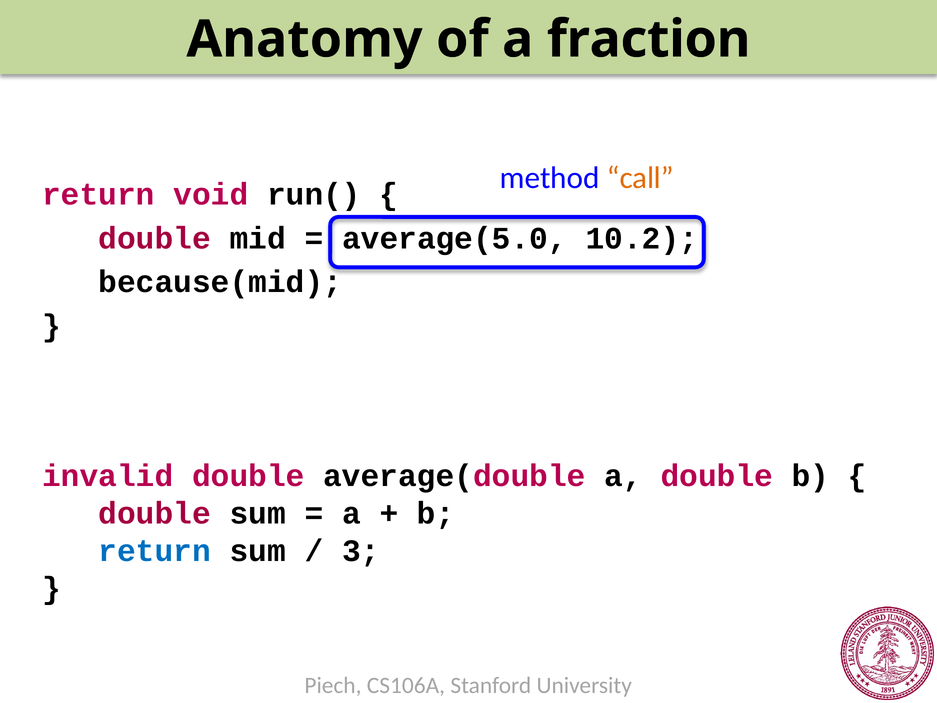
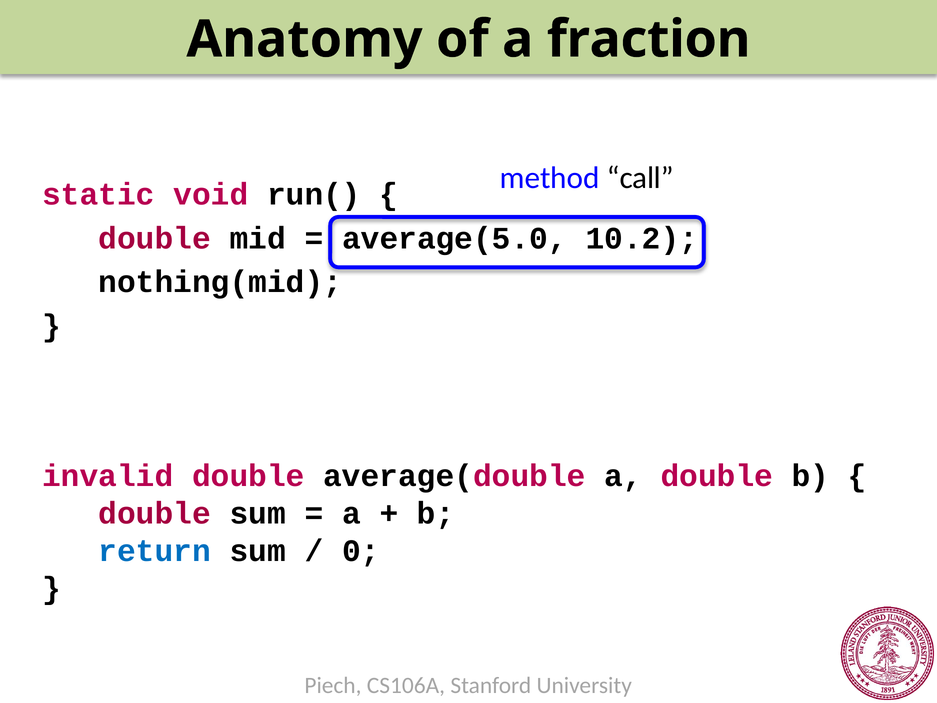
call colour: orange -> black (640, 178)
return: return -> static (98, 195)
because(mid: because(mid -> nothing(mid (220, 282)
3: 3 -> 0 (361, 551)
